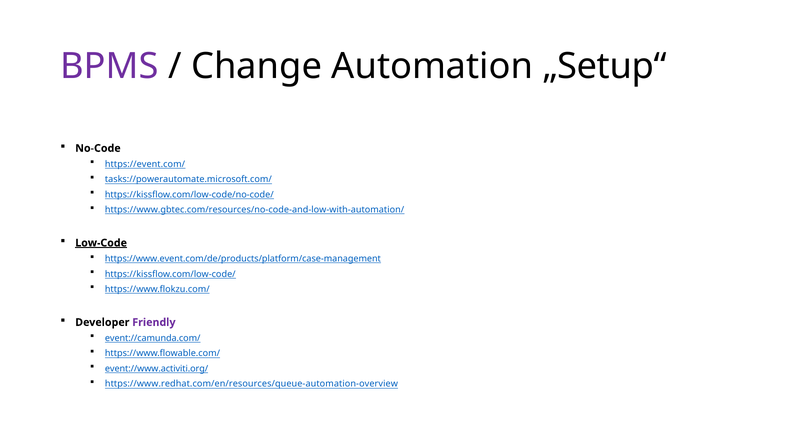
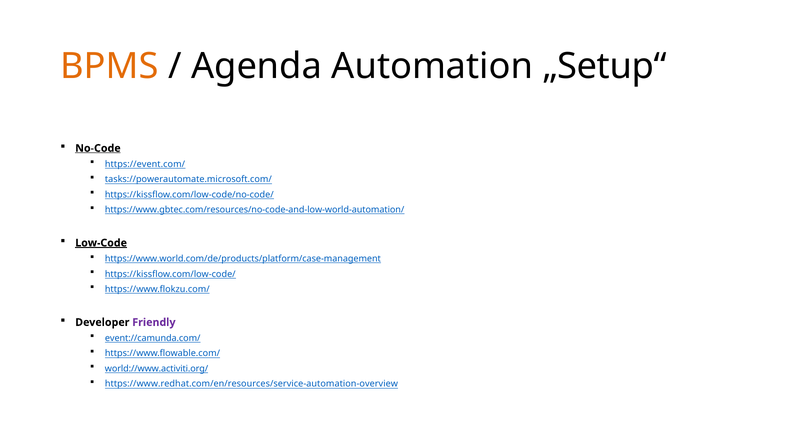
BPMS colour: purple -> orange (110, 67)
Change: Change -> Agenda (257, 67)
No-Code underline: none -> present (98, 148)
https://www.gbtec.com/resources/no-code-and-low-with-automation/: https://www.gbtec.com/resources/no-code-and-low-with-automation/ -> https://www.gbtec.com/resources/no-code-and-low-world-automation/ (255, 210)
https://www.event.com/de/products/platform/case-management: https://www.event.com/de/products/platform/case-management -> https://www.world.com/de/products/platform/case-management (243, 259)
event://www.activiti.org/: event://www.activiti.org/ -> world://www.activiti.org/ (157, 369)
https://www.redhat.com/en/resources/queue-automation-overview: https://www.redhat.com/en/resources/queue-automation-overview -> https://www.redhat.com/en/resources/service-automation-overview (251, 384)
